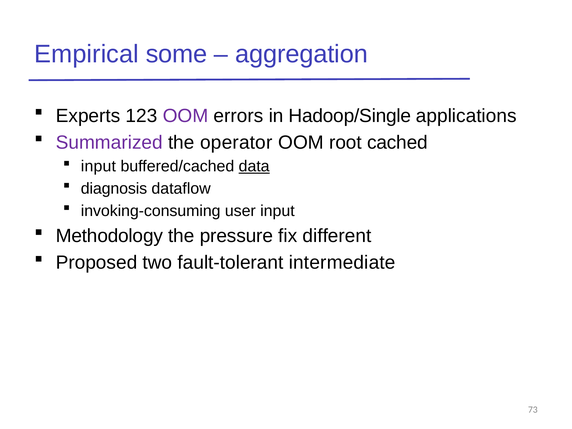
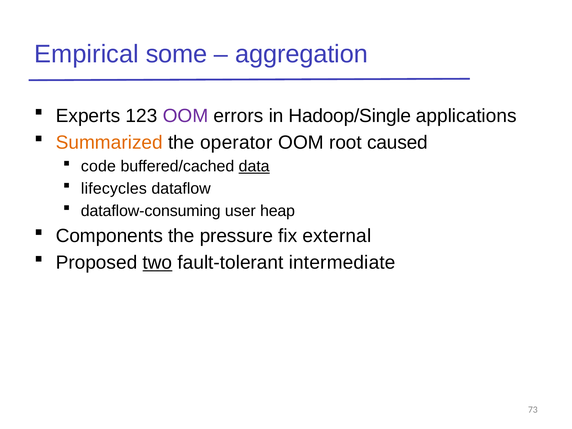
Summarized colour: purple -> orange (109, 142)
cached: cached -> caused (397, 142)
input: input -> code (98, 166)
diagnosis: diagnosis -> lifecycles (114, 189)
invoking-consuming: invoking-consuming -> dataflow-consuming (151, 211)
user input: input -> heap (278, 211)
Methodology: Methodology -> Components (109, 236)
different: different -> external (337, 236)
two underline: none -> present (157, 263)
